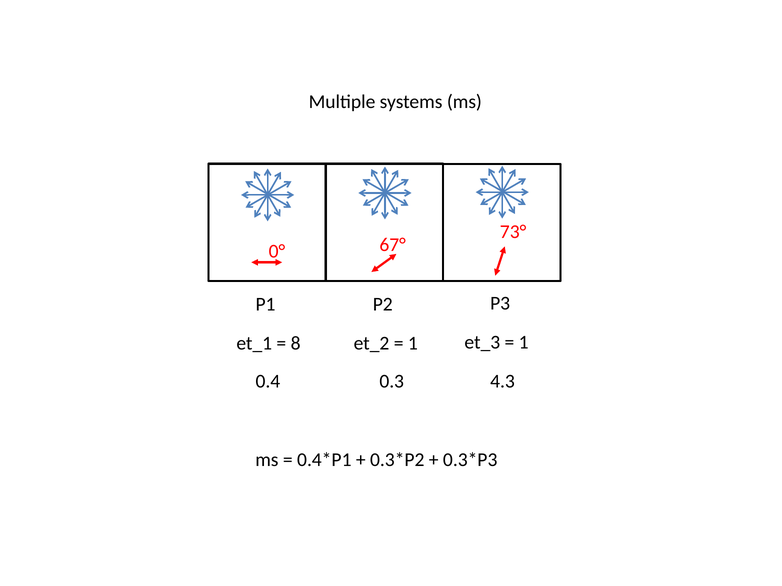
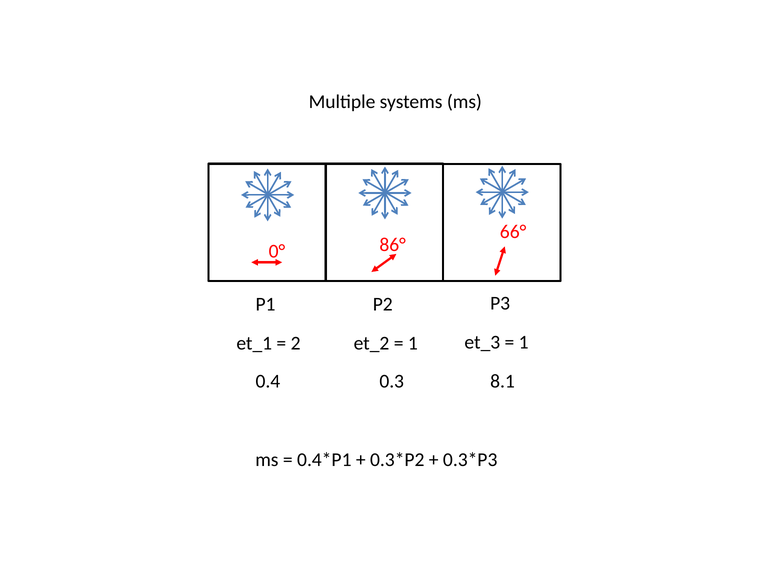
73°: 73° -> 66° (513, 232)
67°: 67° -> 86° (393, 245)
8: 8 -> 2 (296, 344)
4.3: 4.3 -> 8.1 (502, 382)
